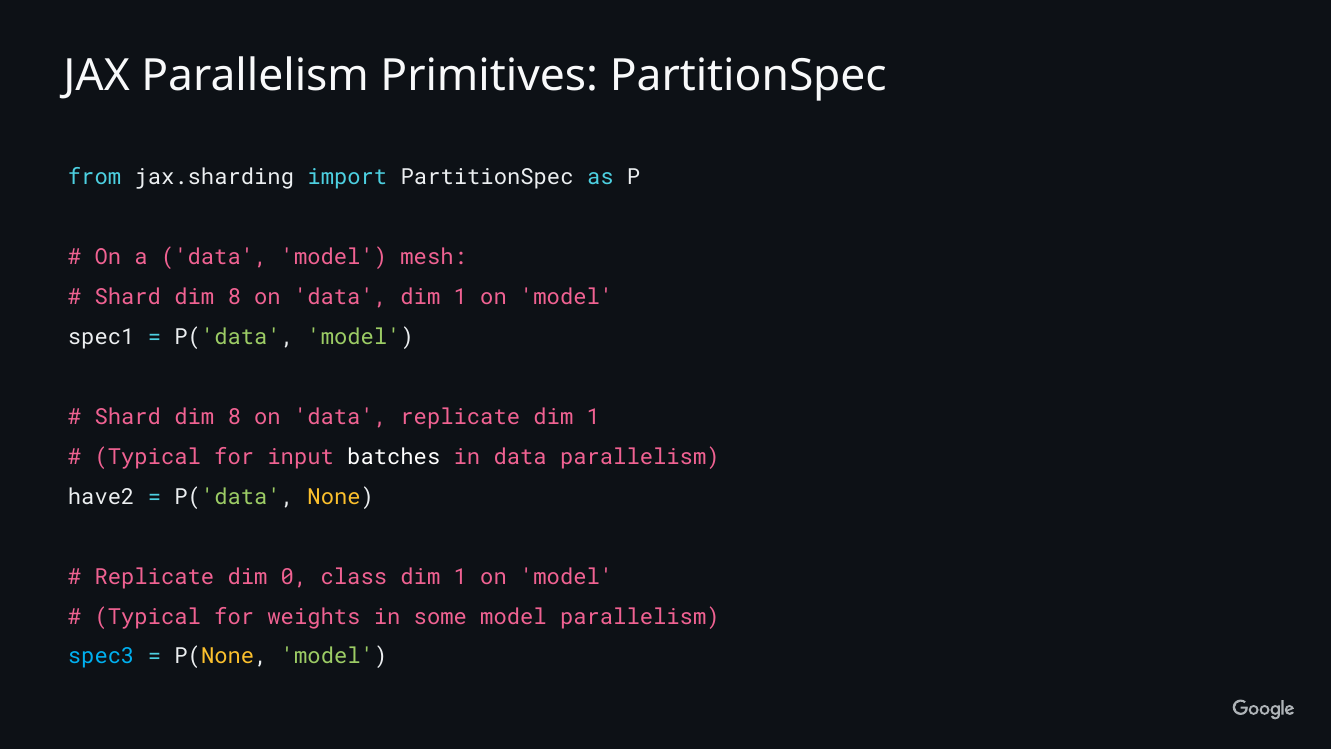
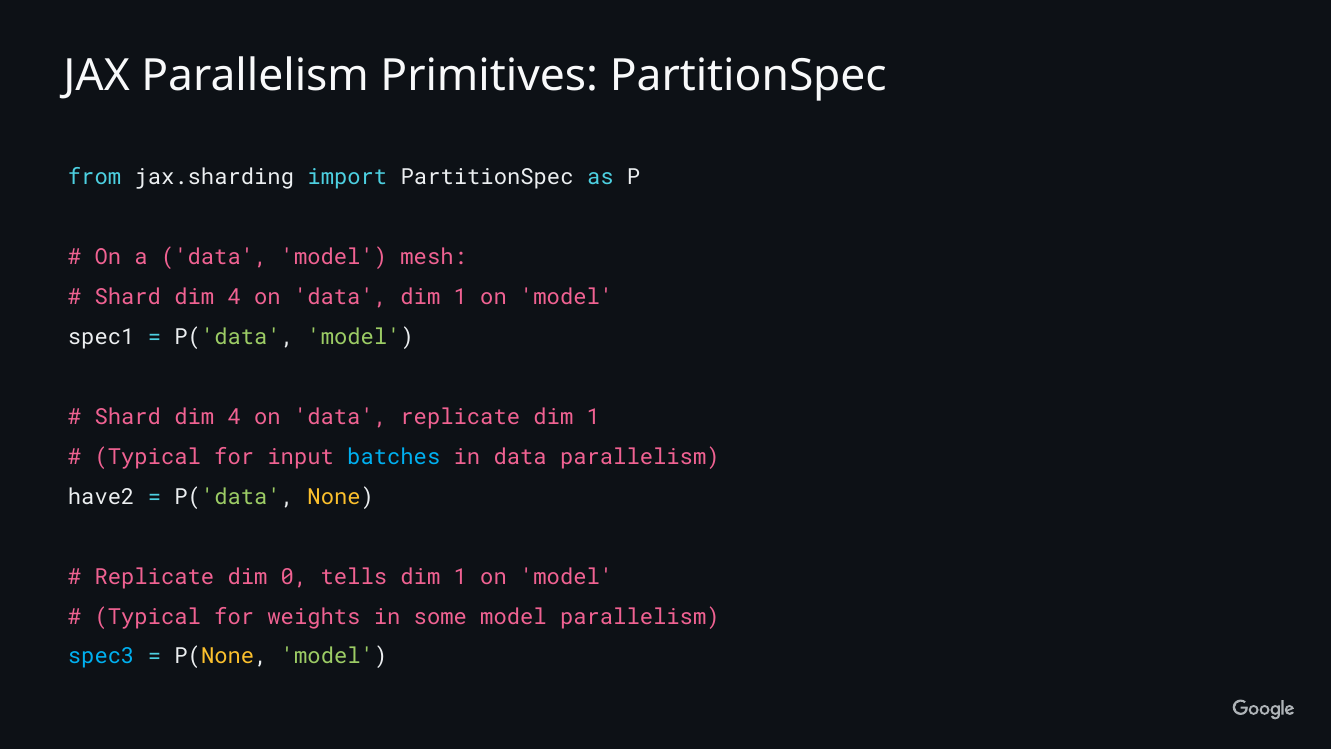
8: 8 -> 4 (234, 297)
8: 8 -> 4 (234, 417)
batches colour: white -> light blue (394, 457)
class: class -> tells (354, 577)
